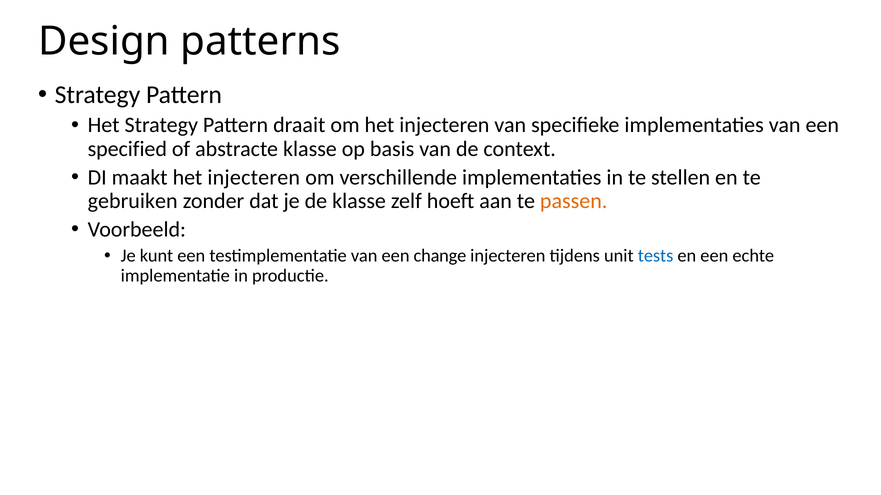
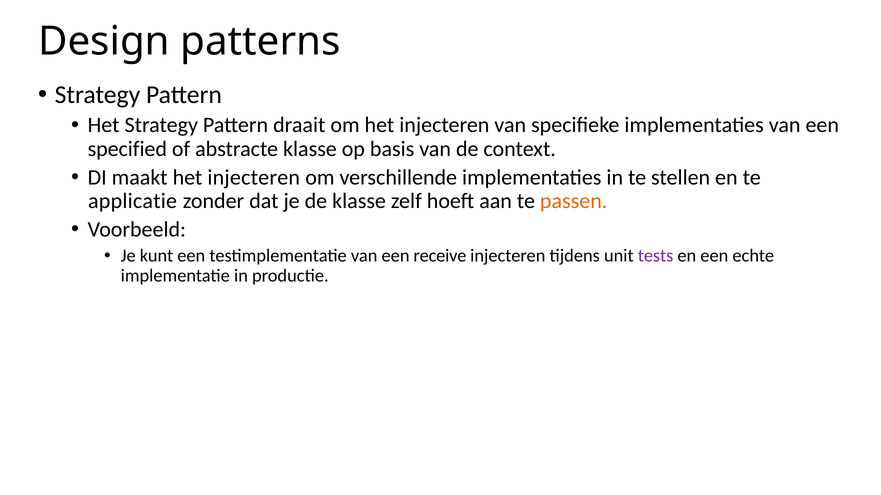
gebruiken: gebruiken -> applicatie (133, 201)
change: change -> receive (440, 256)
tests colour: blue -> purple (656, 256)
